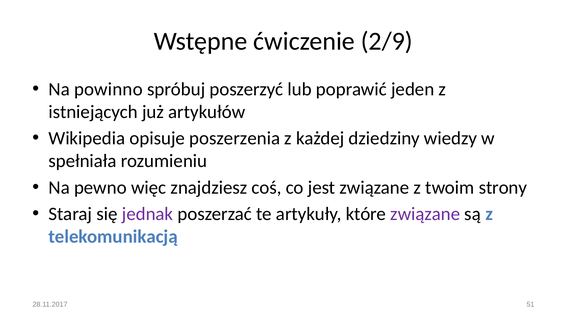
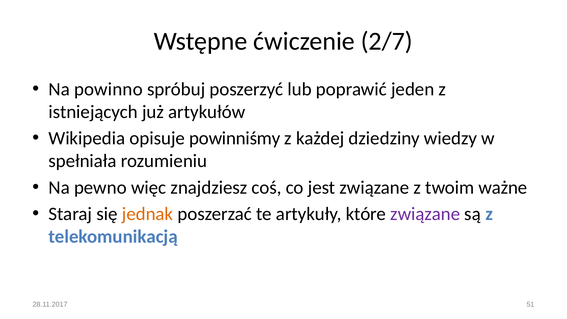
2/9: 2/9 -> 2/7 (387, 41)
poszerzenia: poszerzenia -> powinniśmy (235, 138)
strony: strony -> ważne (503, 188)
jednak colour: purple -> orange (148, 214)
